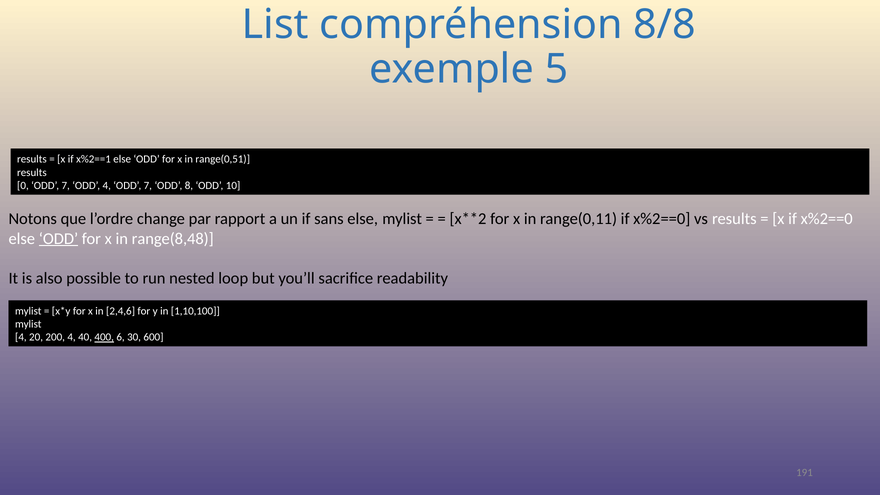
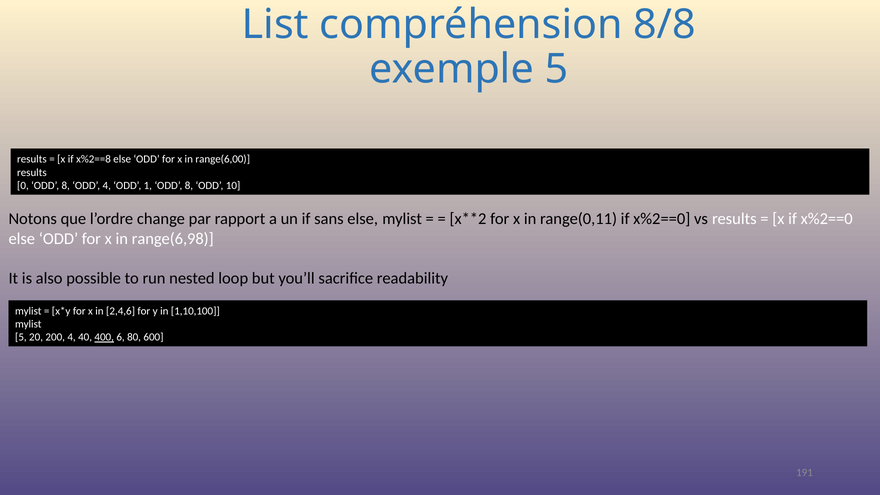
x%2==1: x%2==1 -> x%2==8 (93, 159)
range(0,51: range(0,51 -> range(6,00 (223, 159)
0 ODD 7: 7 -> 8 (66, 186)
4 ODD 7: 7 -> 1 (148, 186)
ODD underline: present -> none (58, 239)
range(8,48: range(8,48 -> range(6,98 (173, 239)
4: 4 -> 5 (21, 337)
30: 30 -> 80 (134, 337)
